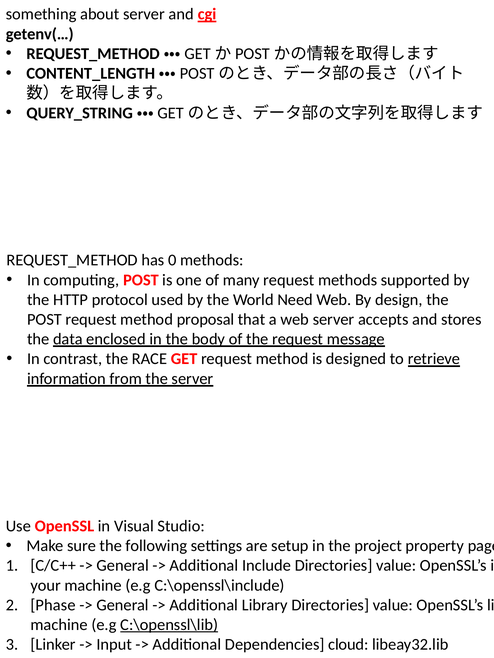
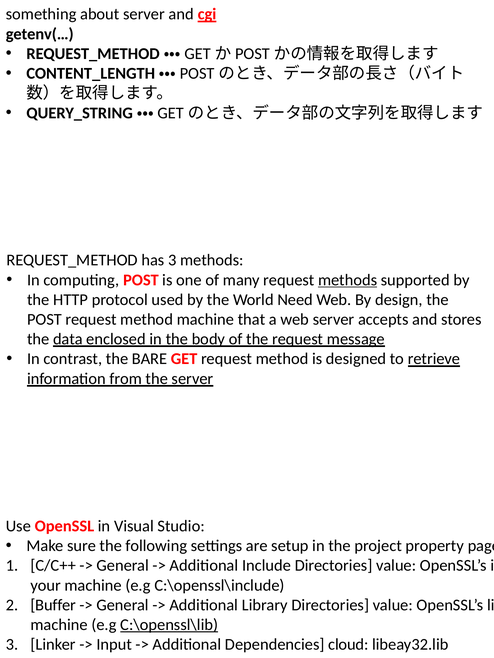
has 0: 0 -> 3 (172, 260)
methods underline: none -> present (348, 280)
method proposal: proposal -> machine (205, 320)
RACE: RACE -> BARE (150, 359)
Phase: Phase -> Buffer (53, 606)
